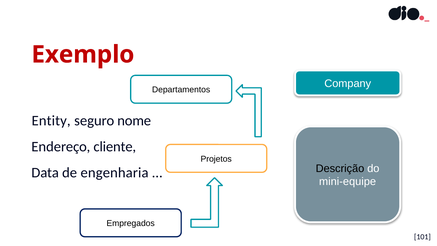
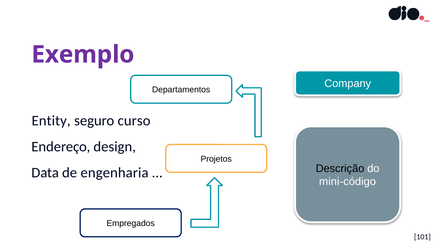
Exemplo colour: red -> purple (83, 54)
nome: nome -> curso (134, 121)
cliente: cliente -> design (115, 147)
mini-equipe: mini-equipe -> mini-código (348, 182)
